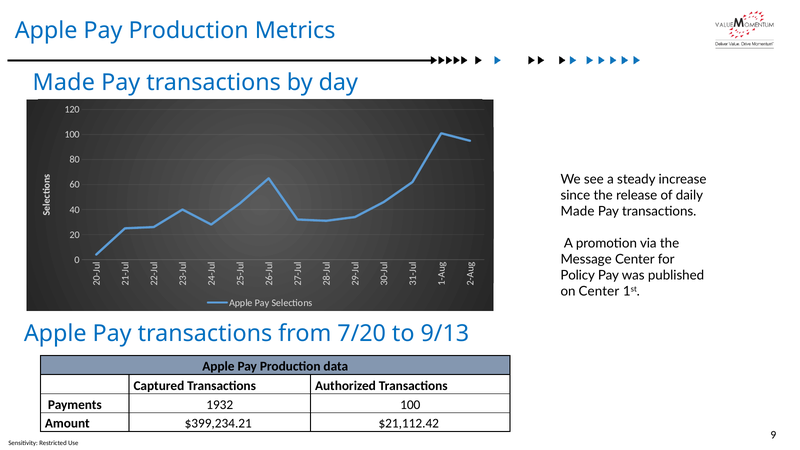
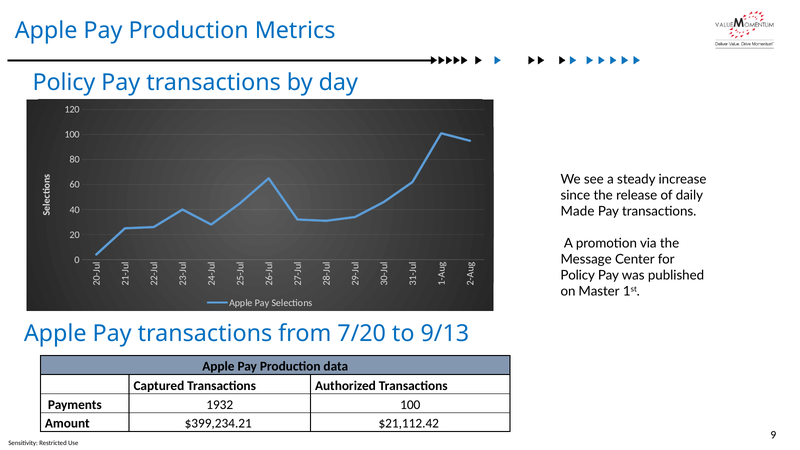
Made: Made -> Policy (64, 83)
on Center: Center -> Master (599, 291)
